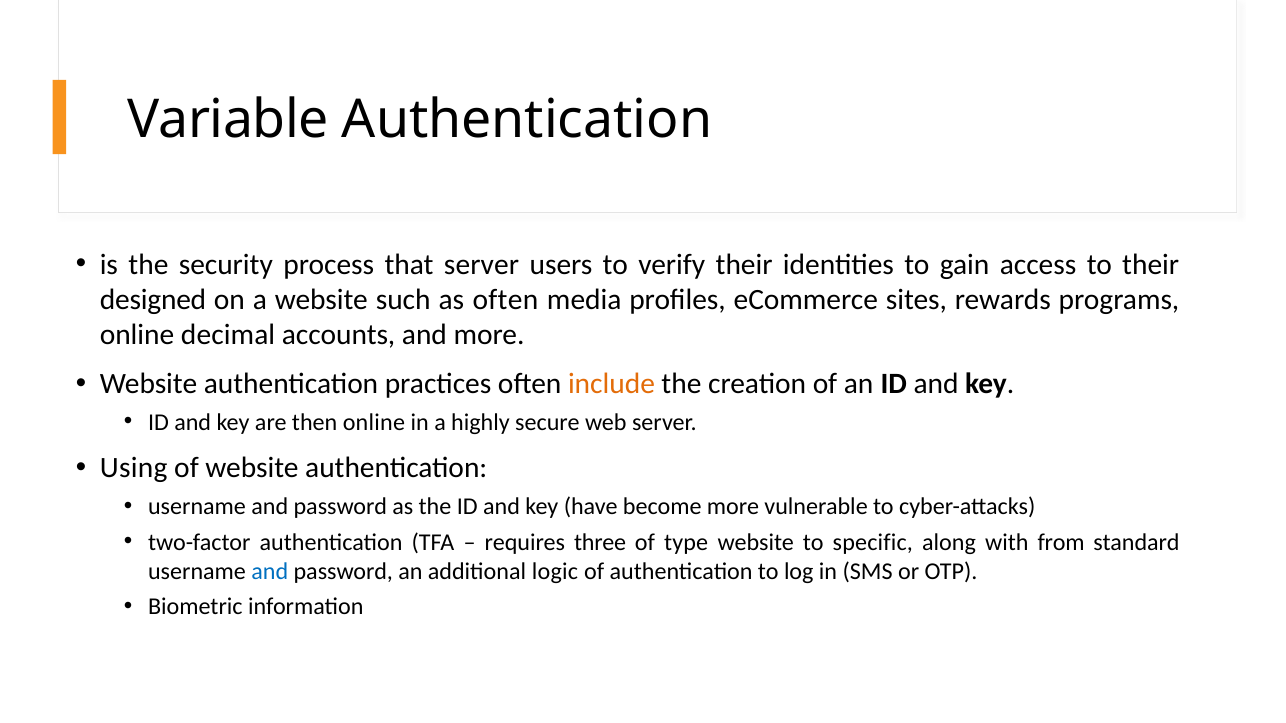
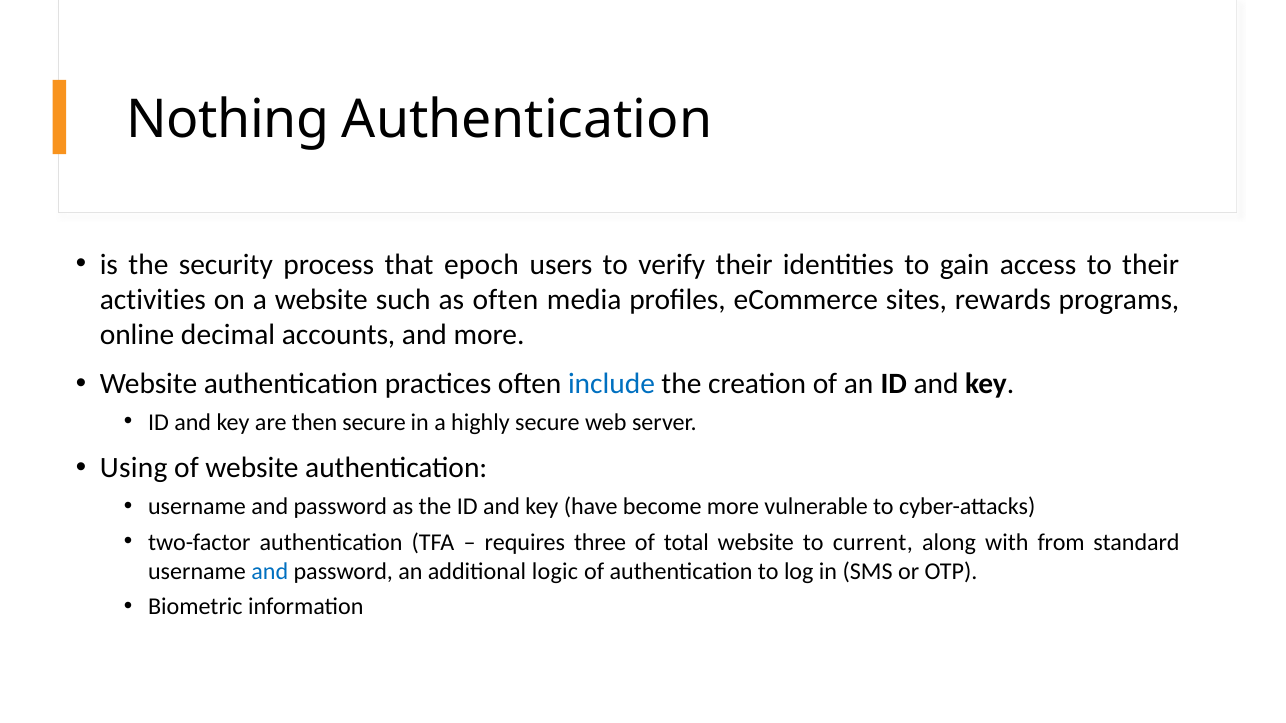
Variable: Variable -> Nothing (228, 120)
that server: server -> epoch (481, 265)
designed: designed -> activities (153, 300)
include colour: orange -> blue (611, 384)
then online: online -> secure (374, 422)
type: type -> total (686, 542)
specific: specific -> current (873, 542)
